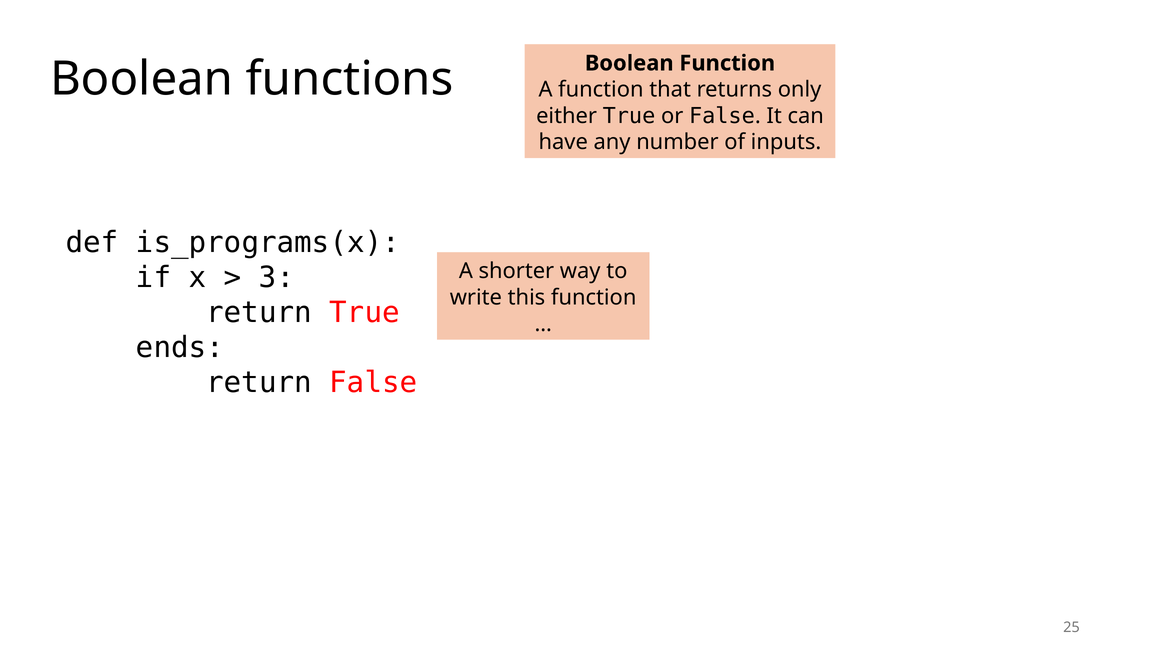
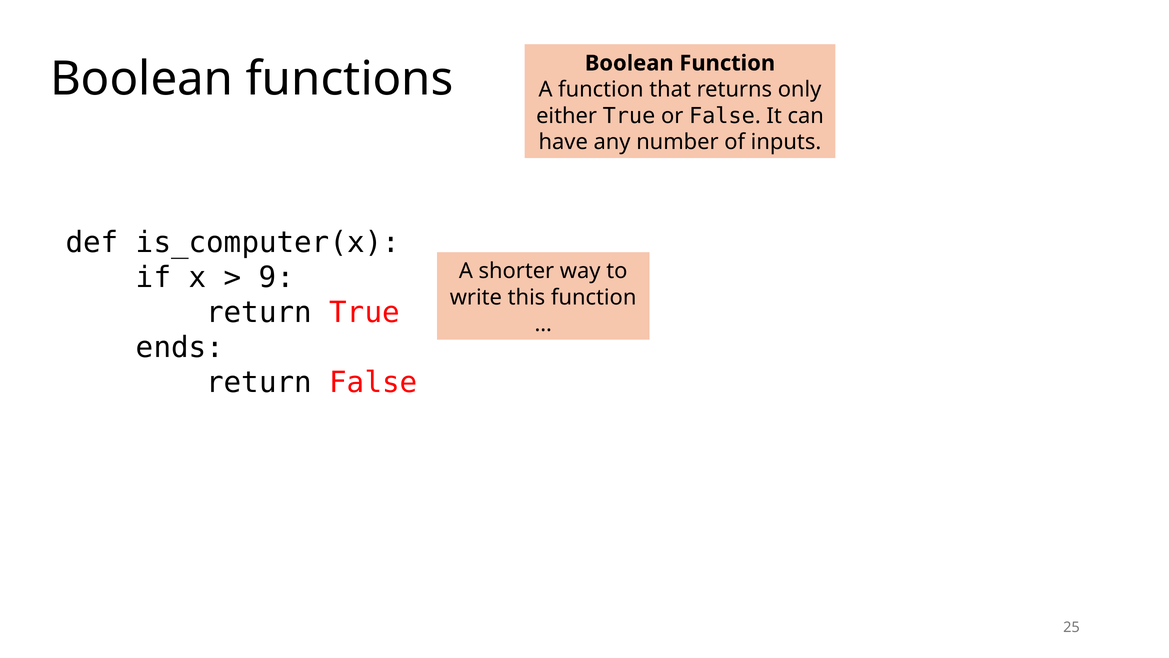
is_programs(x: is_programs(x -> is_computer(x (268, 242)
3: 3 -> 9 (277, 277)
